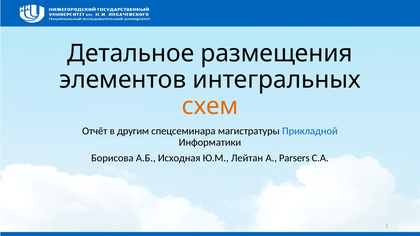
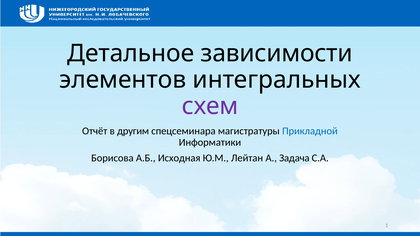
размещения: размещения -> зависимости (277, 53)
схем colour: orange -> purple (210, 106)
Parsers: Parsers -> Задача (294, 158)
